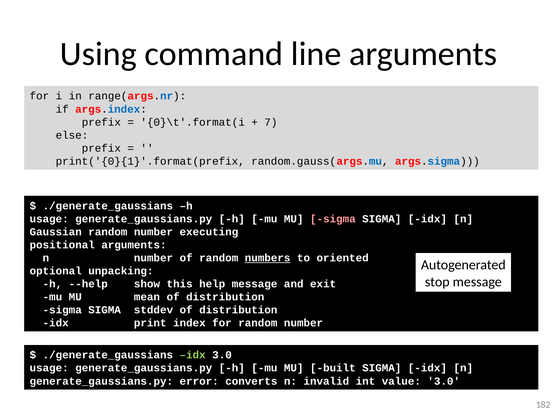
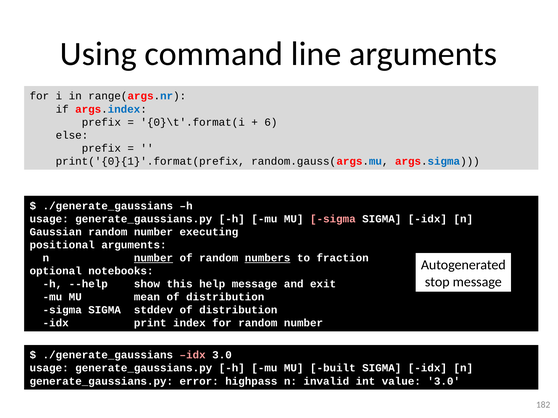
7: 7 -> 6 (271, 122)
number underline: none -> present (153, 258)
oriented: oriented -> fraction (343, 258)
unpacking: unpacking -> notebooks (121, 271)
idx colour: light green -> pink (193, 355)
converts: converts -> highpass (251, 382)
